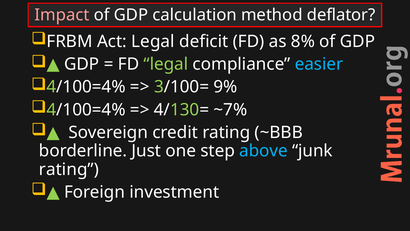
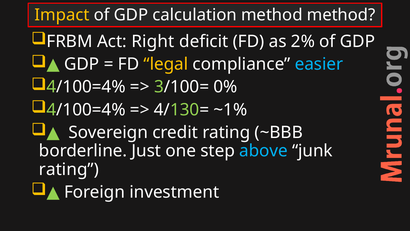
Impact colour: pink -> yellow (62, 15)
method deflator: deflator -> method (341, 15)
Act Legal: Legal -> Right (153, 41)
8%: 8% -> 2% (303, 41)
legal colour: light green -> yellow (166, 64)
9%: 9% -> 0% (226, 87)
~7%: ~7% -> ~1% (230, 110)
